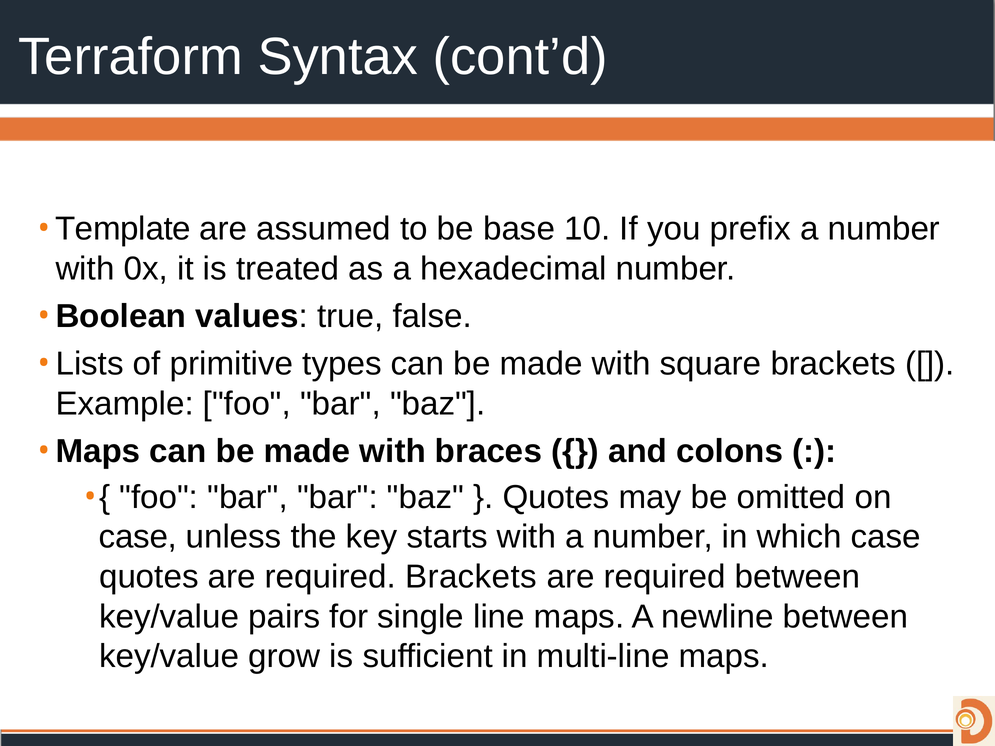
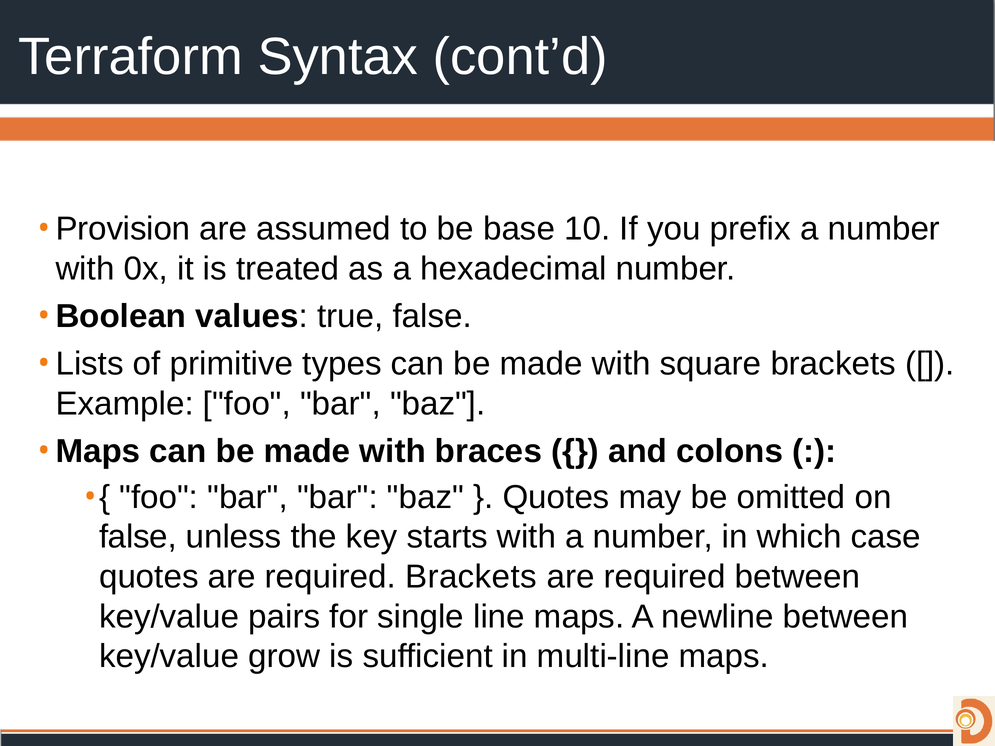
Template: Template -> Provision (123, 229)
case: case -> false (138, 537)
